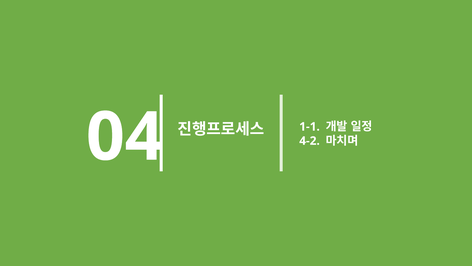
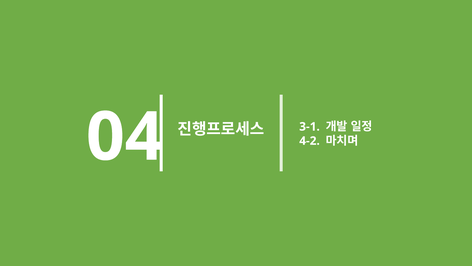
1-1: 1-1 -> 3-1 (310, 126)
